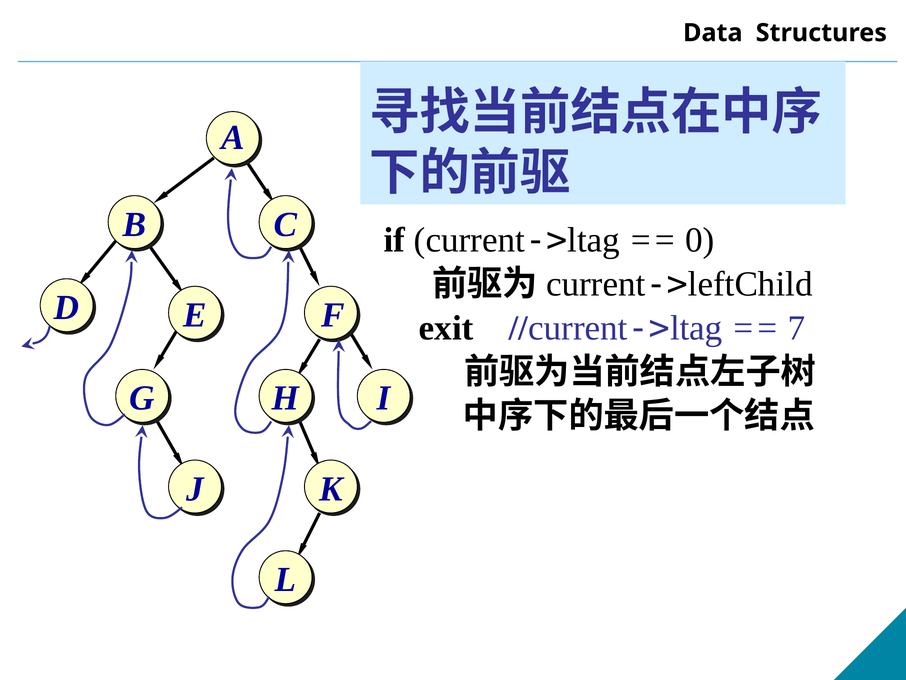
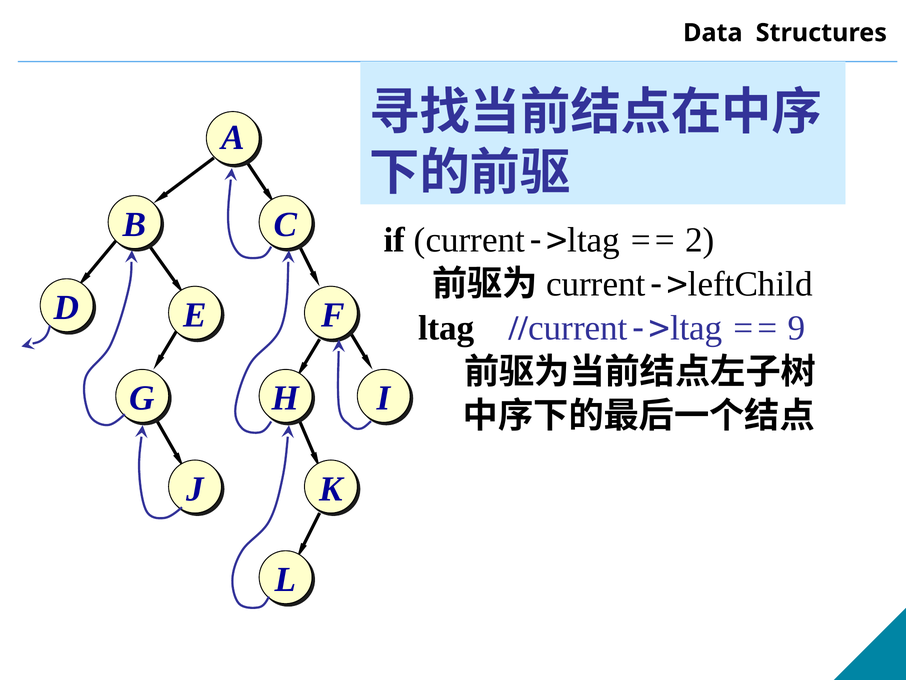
0: 0 -> 2 (700, 240)
exit: exit -> ltag (446, 328)
7: 7 -> 9 (796, 328)
